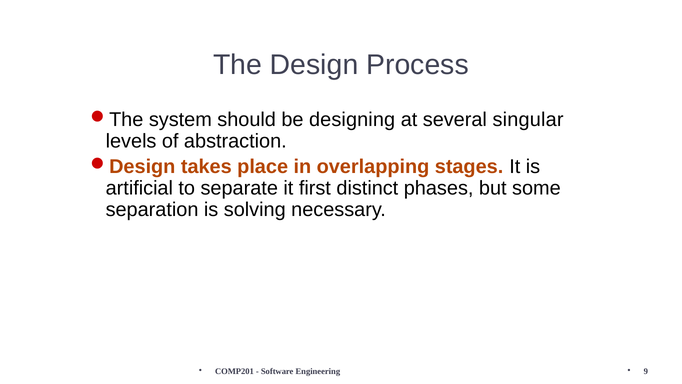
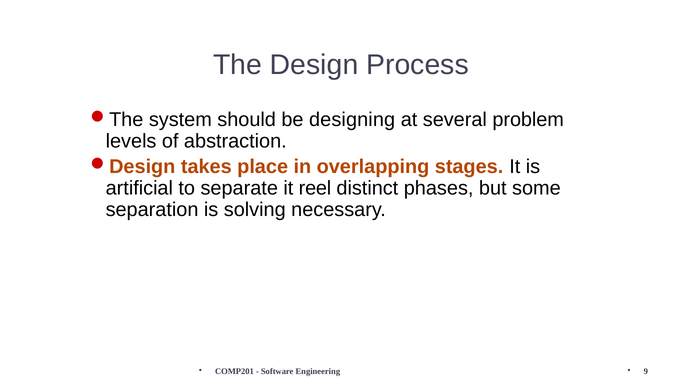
singular: singular -> problem (528, 120)
first: first -> reel (315, 188)
